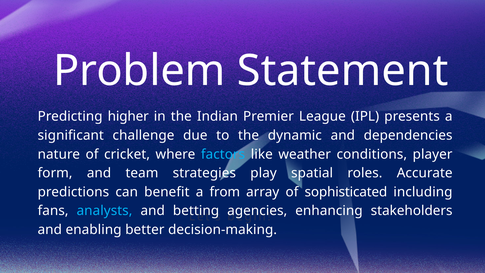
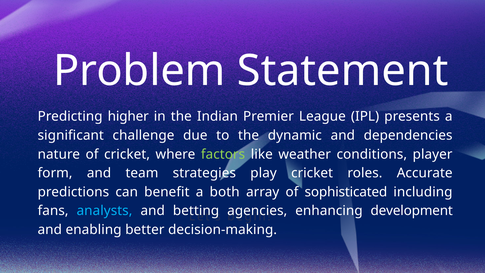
factors colour: light blue -> light green (223, 154)
play spatial: spatial -> cricket (312, 173)
from: from -> both (225, 192)
stakeholders: stakeholders -> development (412, 211)
